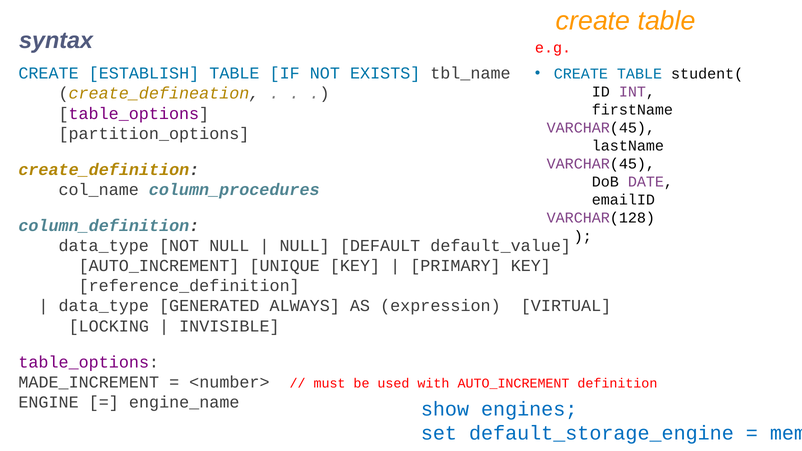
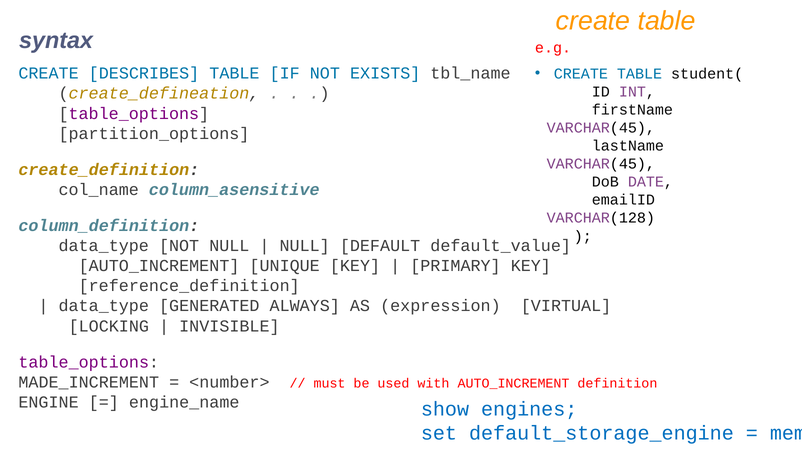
ESTABLISH: ESTABLISH -> DESCRIBES (144, 73)
column_procedures: column_procedures -> column_asensitive (234, 190)
